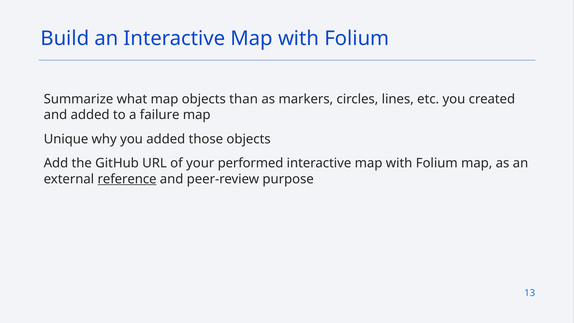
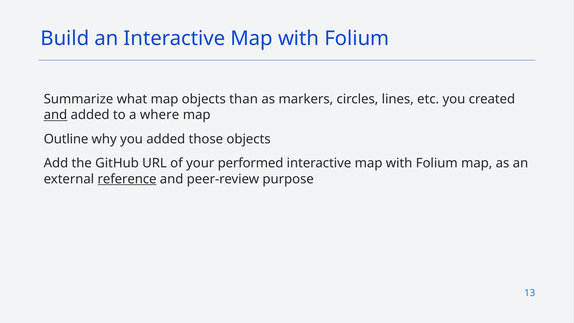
and underline: none -> present (55, 115)
failure: failure -> where (160, 115)
Unique: Unique -> Outline (66, 139)
